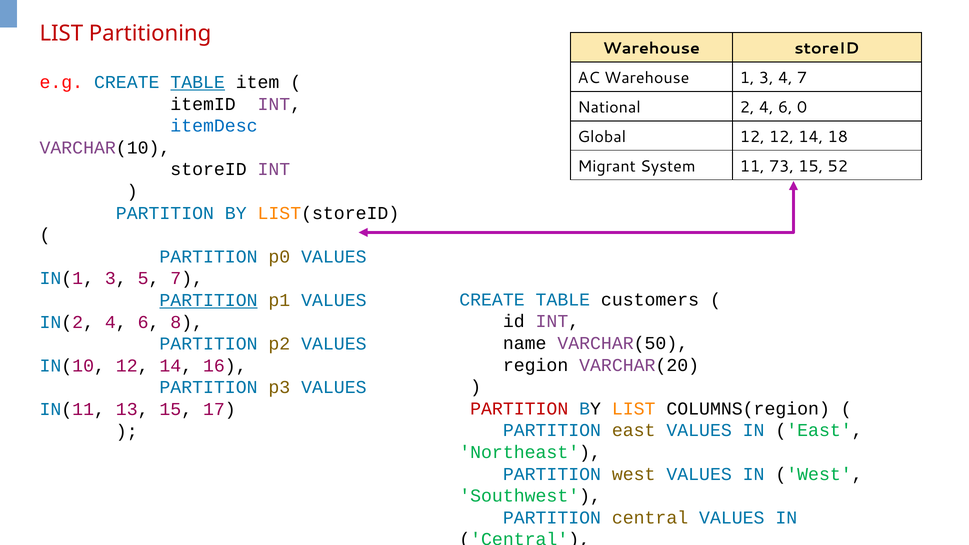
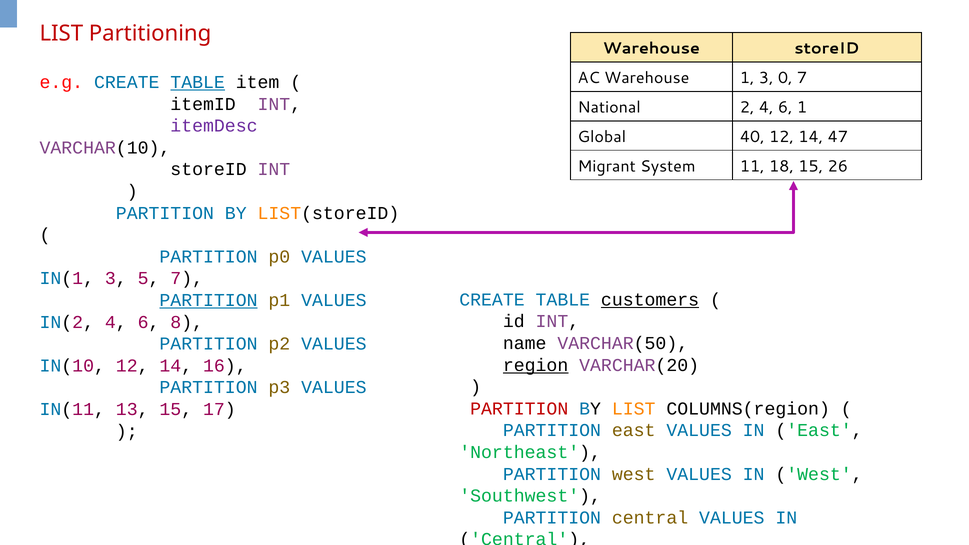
3 4: 4 -> 0 (785, 78)
6 0: 0 -> 1 (802, 107)
itemDesc colour: blue -> purple (214, 126)
Global 12: 12 -> 40 (752, 137)
18: 18 -> 47 (838, 137)
73: 73 -> 18 (781, 166)
52: 52 -> 26 (838, 166)
customers underline: none -> present (650, 300)
region underline: none -> present (536, 365)
